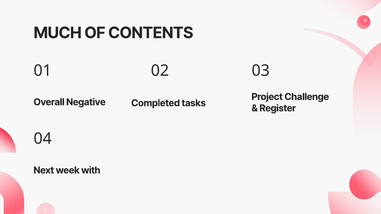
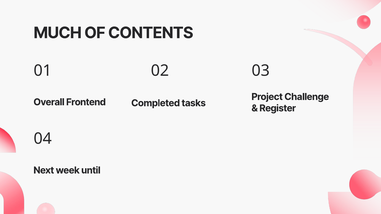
Negative: Negative -> Frontend (86, 102)
with: with -> until (91, 171)
